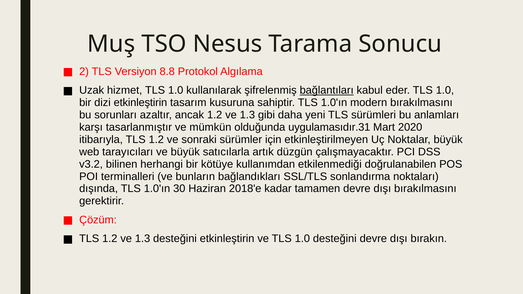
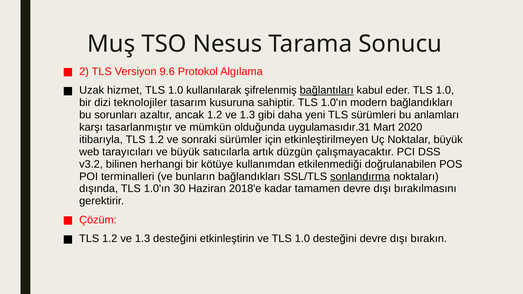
8.8: 8.8 -> 9.6 (167, 72)
dizi etkinleştirin: etkinleştirin -> teknolojiler (140, 103)
modern bırakılmasını: bırakılmasını -> bağlandıkları (421, 103)
sonlandırma underline: none -> present (360, 177)
